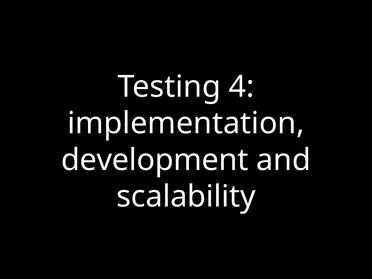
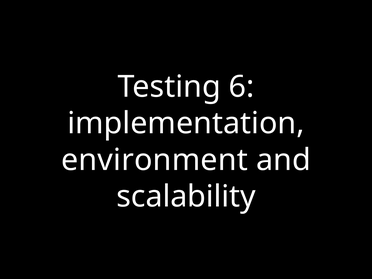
4: 4 -> 6 (241, 87)
development: development -> environment (154, 160)
